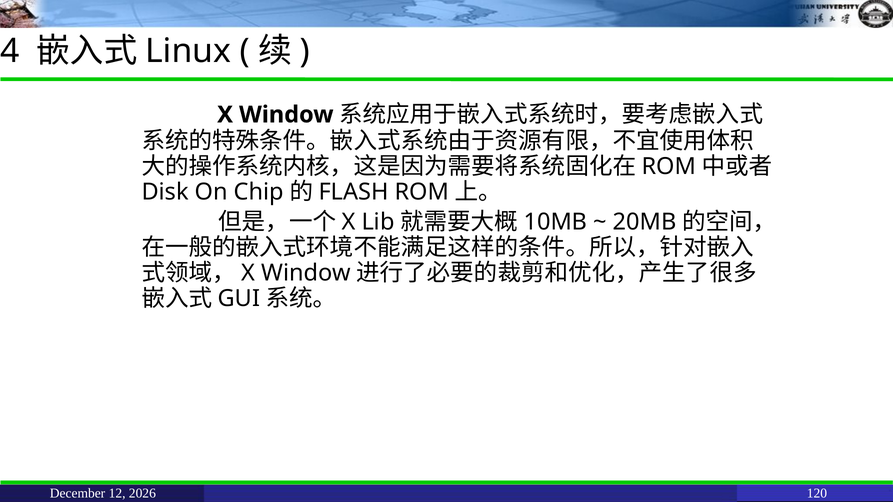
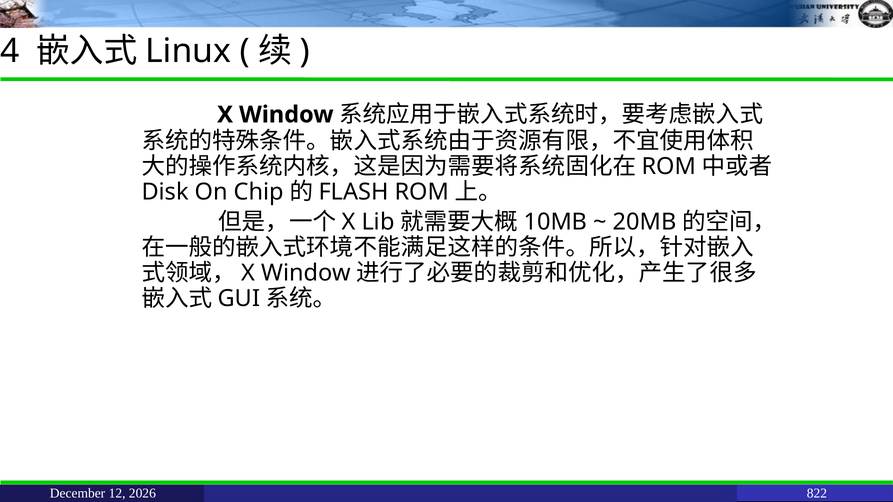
120: 120 -> 822 (817, 494)
